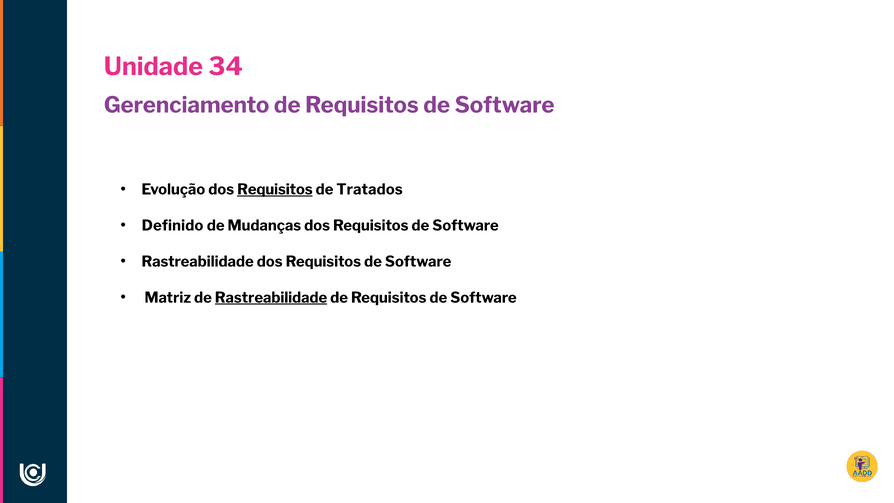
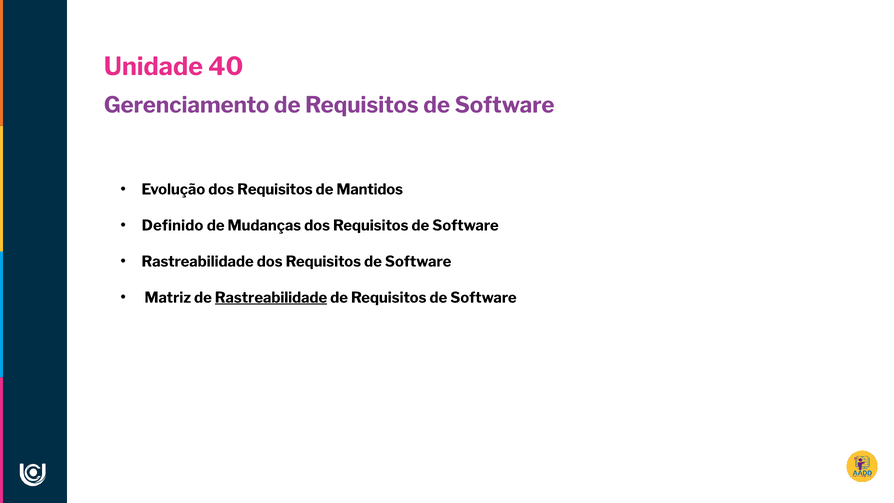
34: 34 -> 40 (226, 67)
Requisitos underline: present -> none (275, 189)
Tratados: Tratados -> Mantidos (370, 189)
